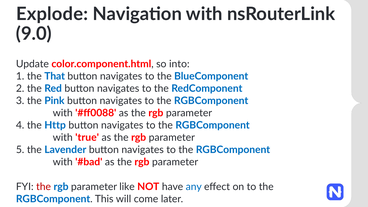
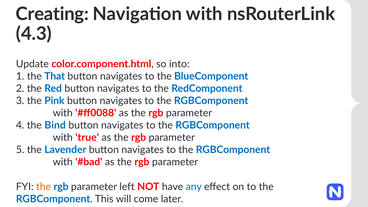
Explode: Explode -> Creating (52, 14)
9.0: 9.0 -> 4.3 (34, 34)
Http: Http -> Bind (55, 125)
the colour: red -> orange (44, 187)
like: like -> left (127, 187)
